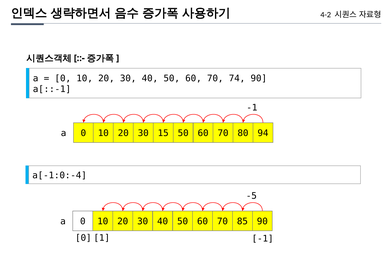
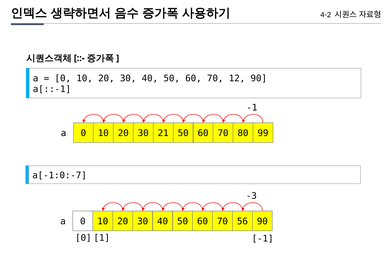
74: 74 -> 12 (237, 78)
15: 15 -> 21 (163, 133)
94: 94 -> 99 (263, 133)
a[-1:0:-4: a[-1:0:-4 -> a[-1:0:-7 (60, 176)
-5: -5 -> -3 (251, 196)
85: 85 -> 56 (242, 222)
